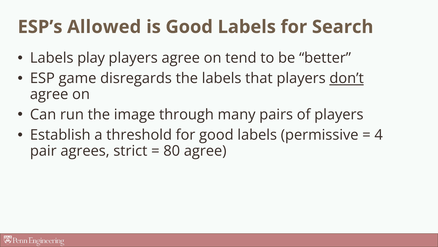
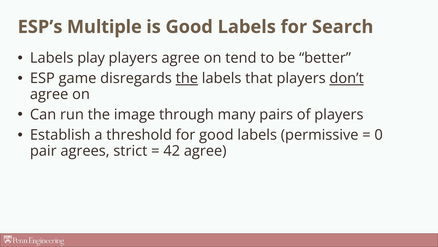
Allowed: Allowed -> Multiple (104, 27)
the underline: none -> present (187, 78)
4: 4 -> 0 (379, 135)
80: 80 -> 42 (172, 150)
